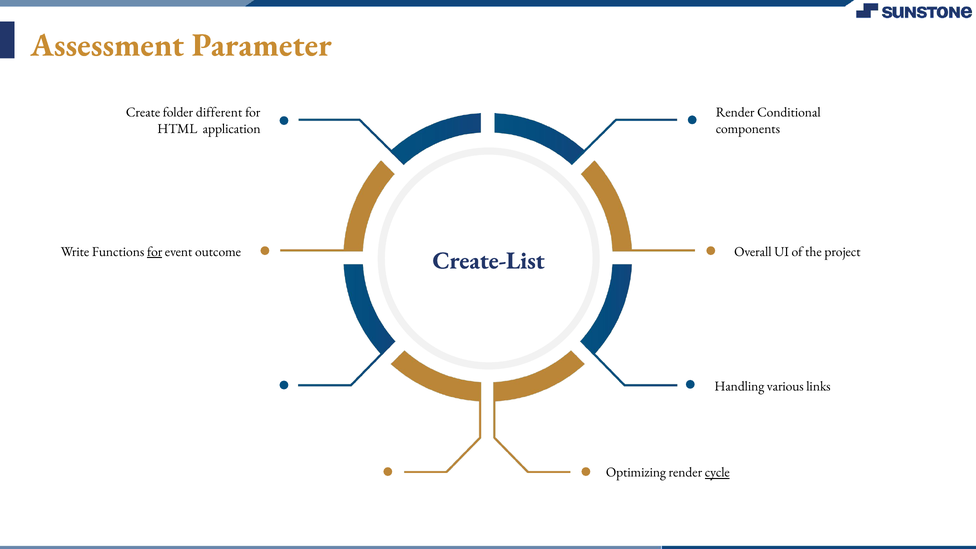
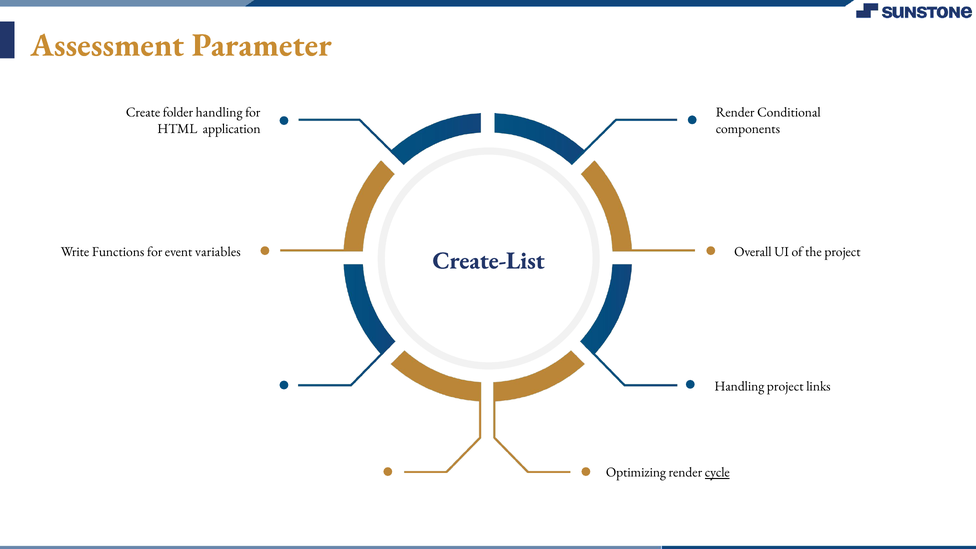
folder different: different -> handling (219, 112)
for underline: present -> none (155, 252)
outcome: outcome -> variables (218, 252)
Handling various: various -> project (785, 386)
